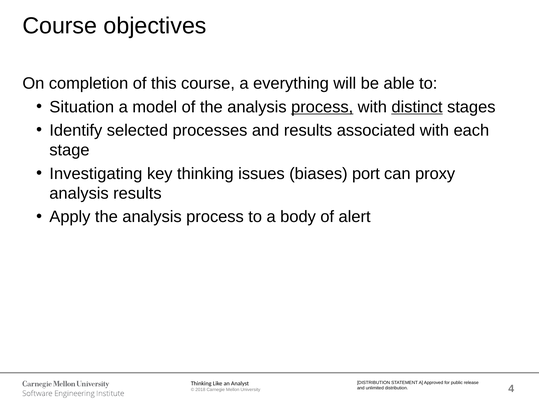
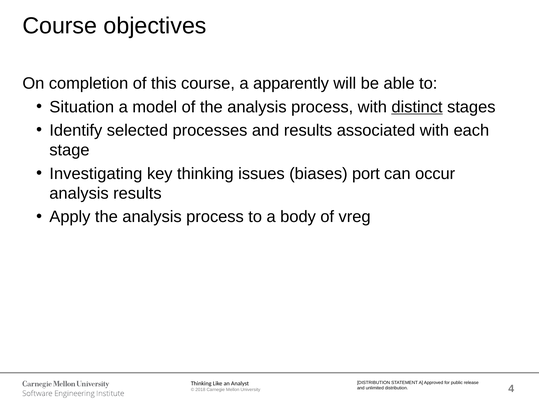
everything: everything -> apparently (291, 84)
process underline: present -> none (322, 107)
proxy: proxy -> occur (435, 174)
alert: alert -> vreg (355, 217)
